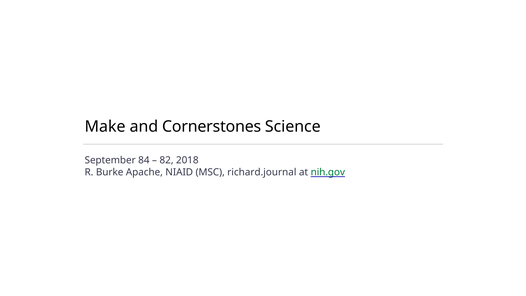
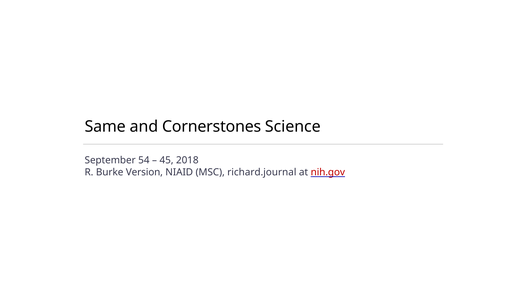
Make: Make -> Same (105, 126)
84: 84 -> 54 (144, 160)
82: 82 -> 45 (167, 160)
Apache: Apache -> Version (144, 172)
nih.gov colour: green -> red (328, 172)
